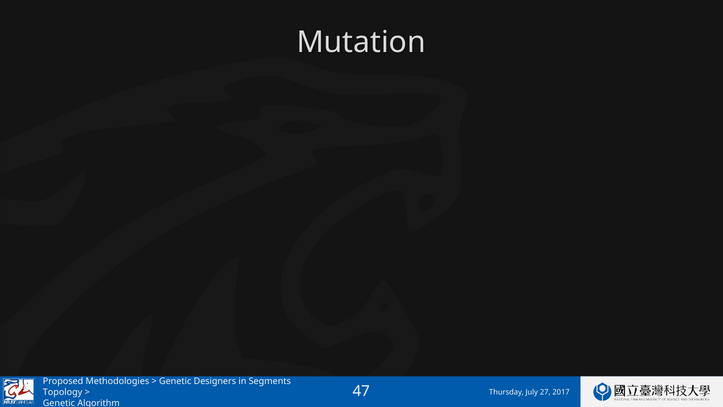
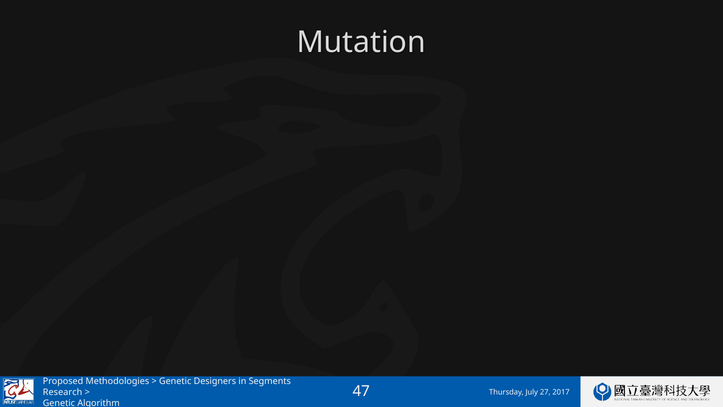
Topology: Topology -> Research (63, 392)
